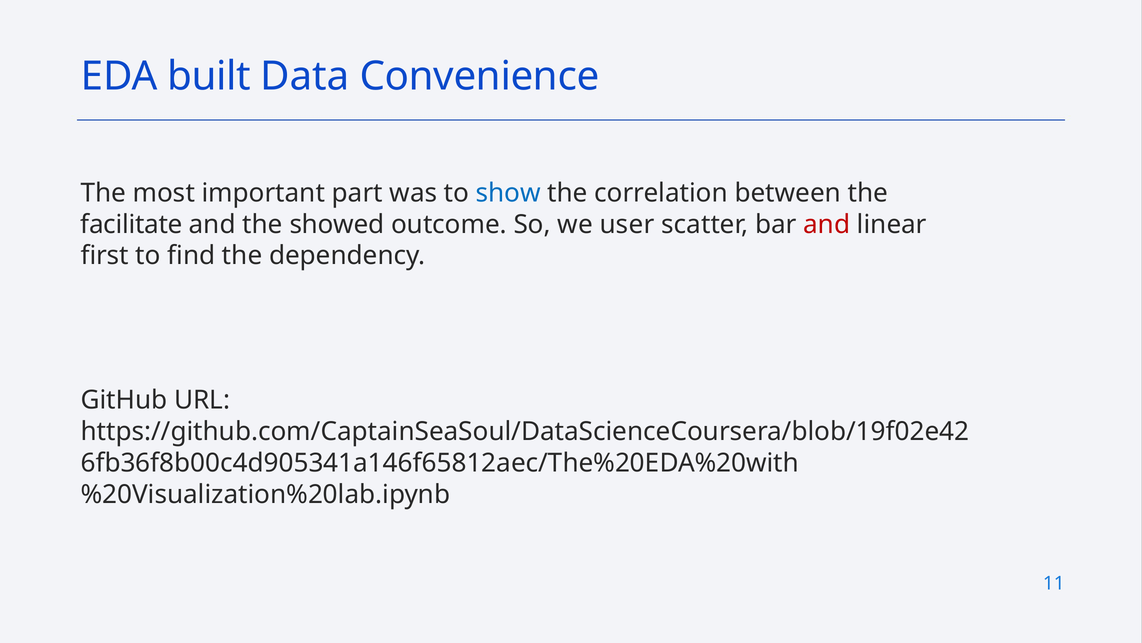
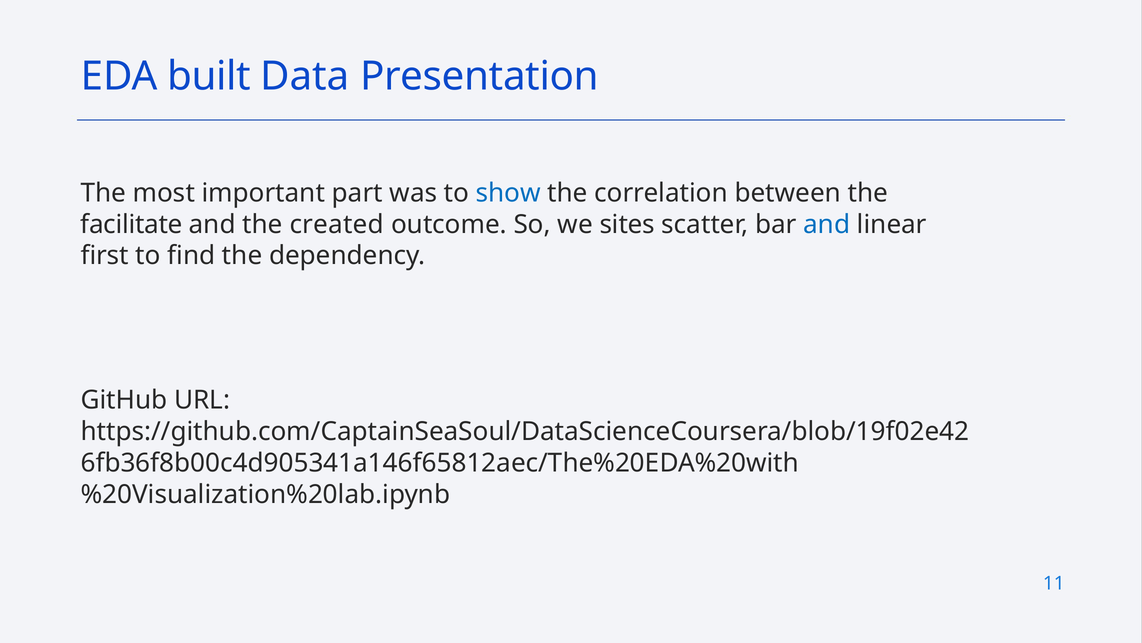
Convenience: Convenience -> Presentation (479, 76)
showed: showed -> created (337, 224)
user: user -> sites (627, 224)
and colour: red -> blue (827, 224)
